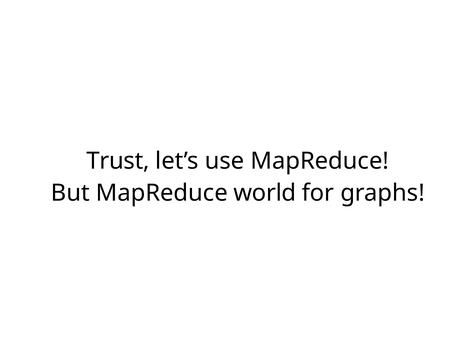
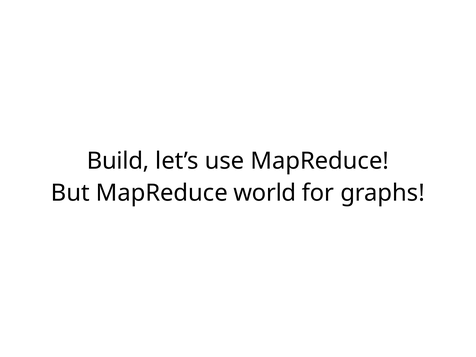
Trust: Trust -> Build (118, 161)
